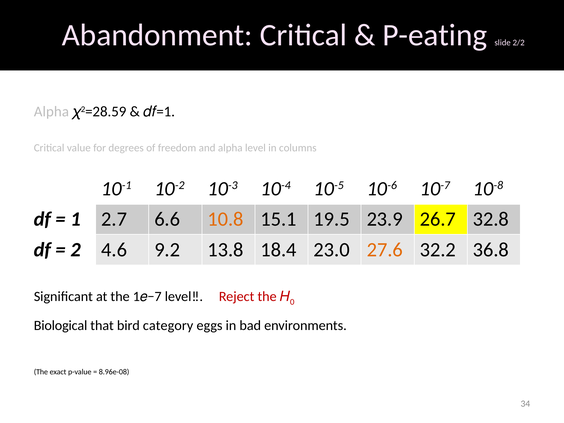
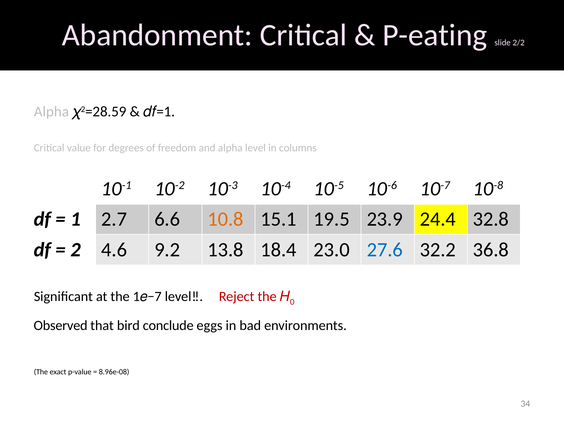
26.7: 26.7 -> 24.4 (438, 219)
27.6 colour: orange -> blue (385, 250)
Biological: Biological -> Observed (61, 325)
category: category -> conclude (168, 325)
